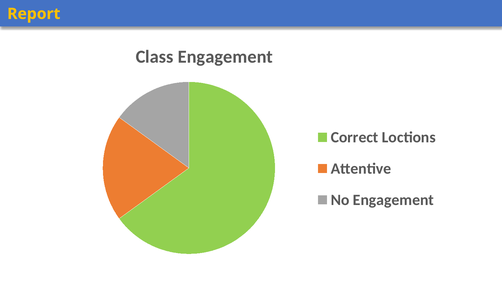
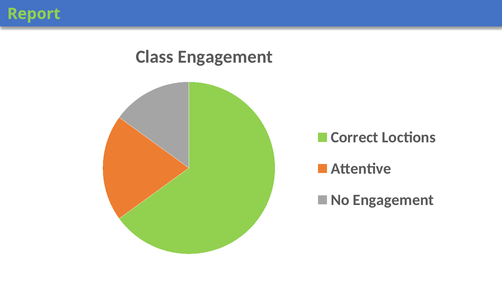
Report colour: yellow -> light green (34, 14)
